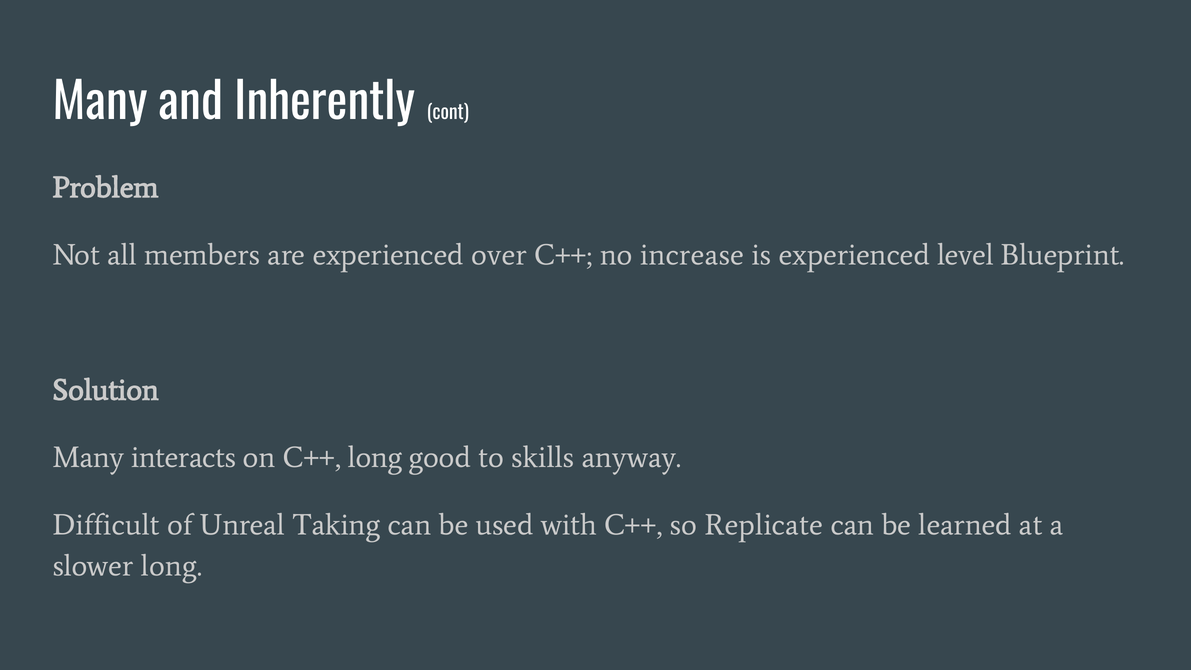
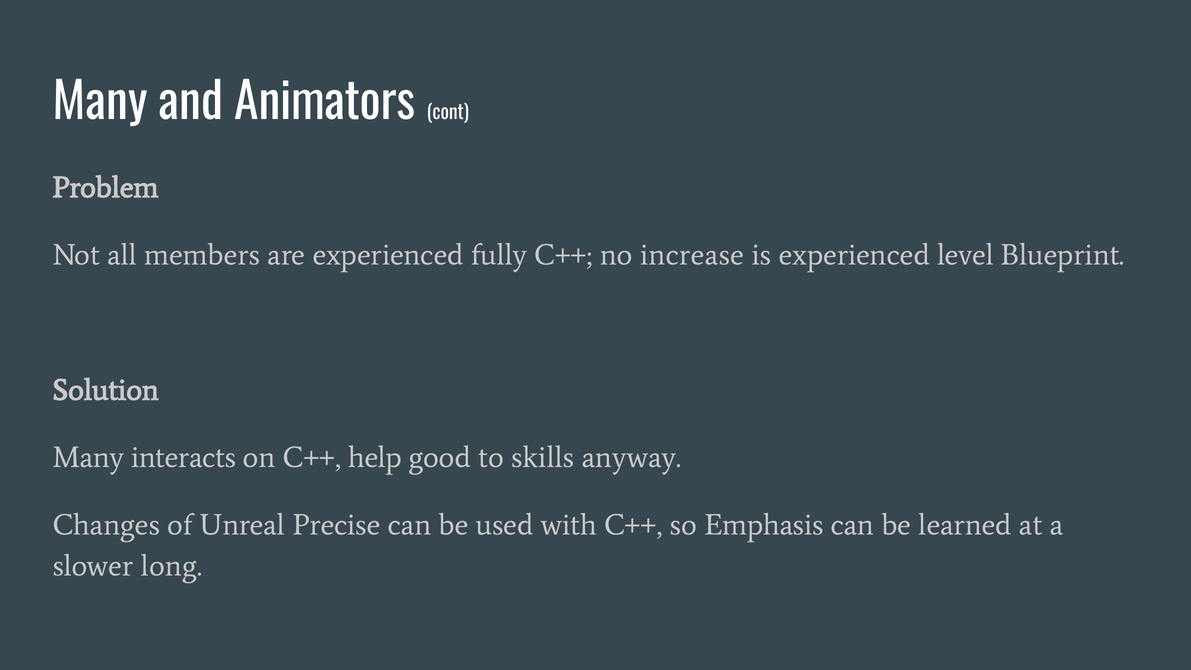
Inherently: Inherently -> Animators (325, 103)
over: over -> fully (499, 255)
C++ long: long -> help (375, 457)
Difficult: Difficult -> Changes (106, 525)
Taking: Taking -> Precise (336, 525)
Replicate: Replicate -> Emphasis (764, 525)
